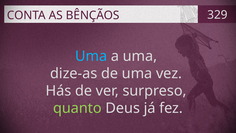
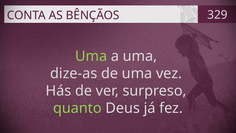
Uma colour: light blue -> light green (91, 56)
